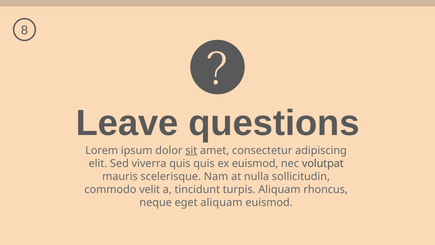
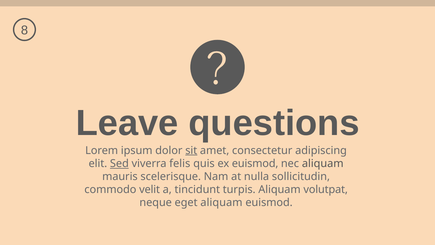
Sed underline: none -> present (119, 163)
viverra quis: quis -> felis (180, 163)
nec volutpat: volutpat -> aliquam (323, 163)
rhoncus: rhoncus -> volutpat (326, 189)
